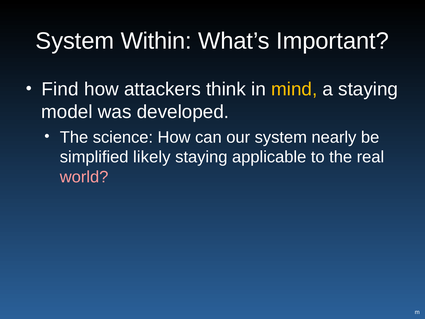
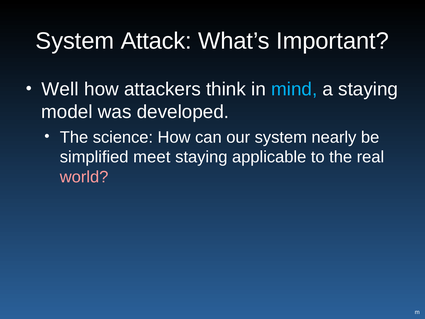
Within: Within -> Attack (156, 41)
Find: Find -> Well (60, 89)
mind colour: yellow -> light blue (294, 89)
likely: likely -> meet (152, 157)
